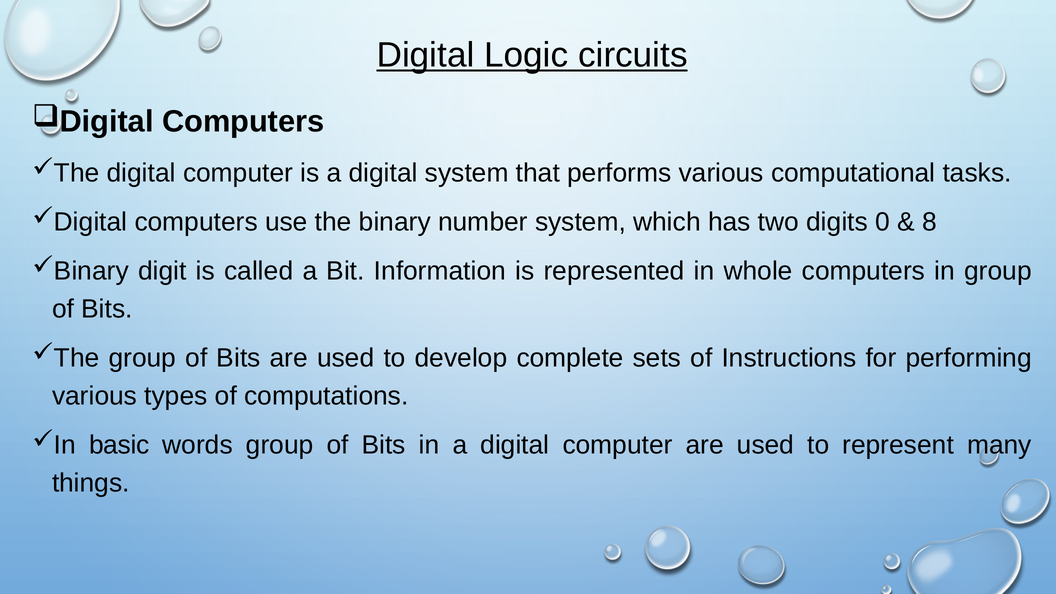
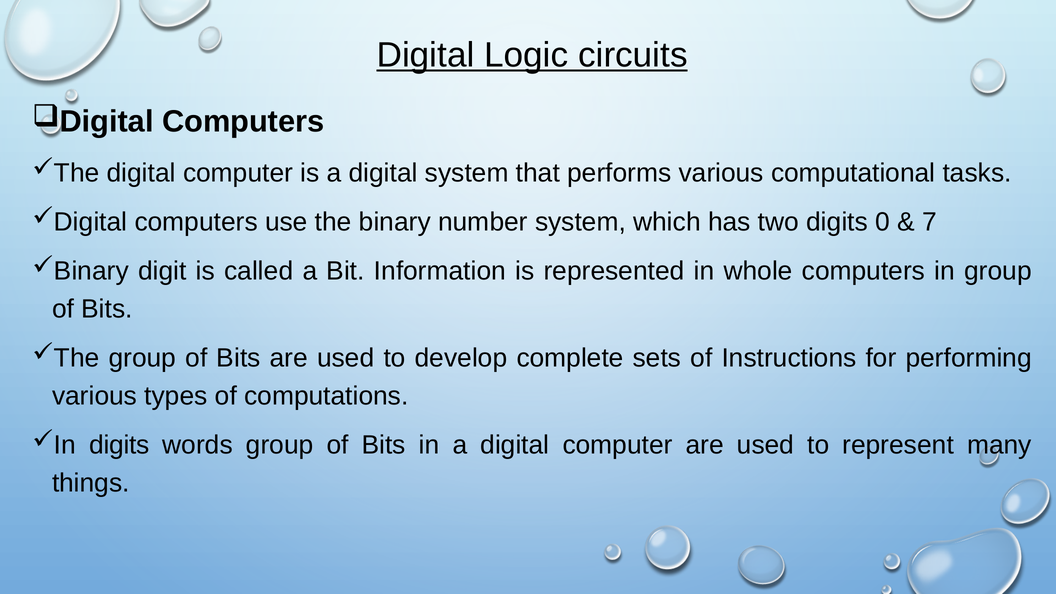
8: 8 -> 7 (930, 222)
basic: basic -> digits (119, 445)
